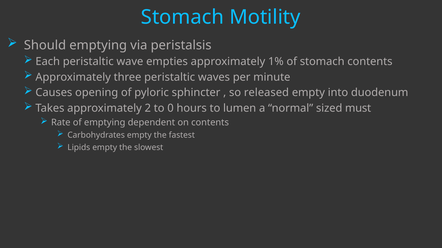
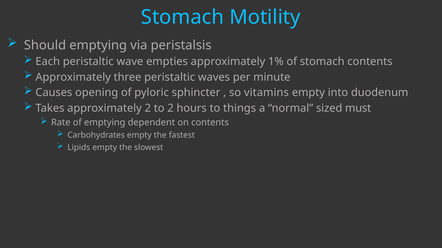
released: released -> vitamins (266, 93)
to 0: 0 -> 2 (171, 108)
lumen: lumen -> things (240, 108)
